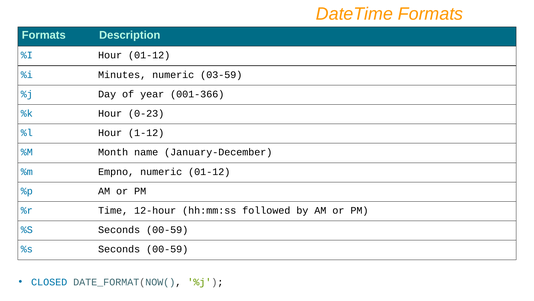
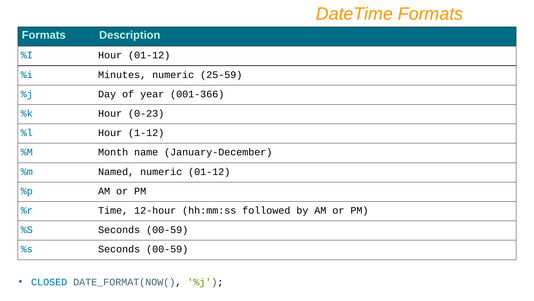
03-59: 03-59 -> 25-59 (221, 75)
Empno: Empno -> Named (116, 171)
